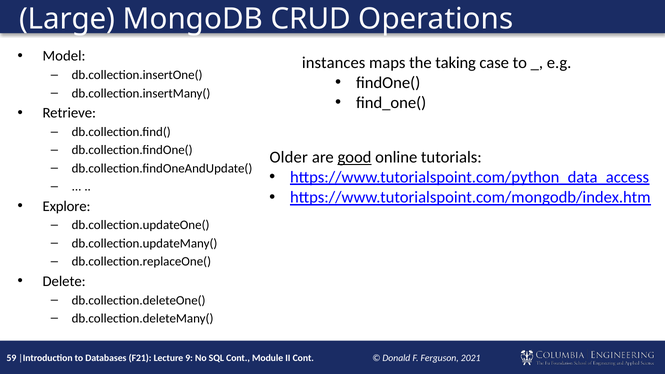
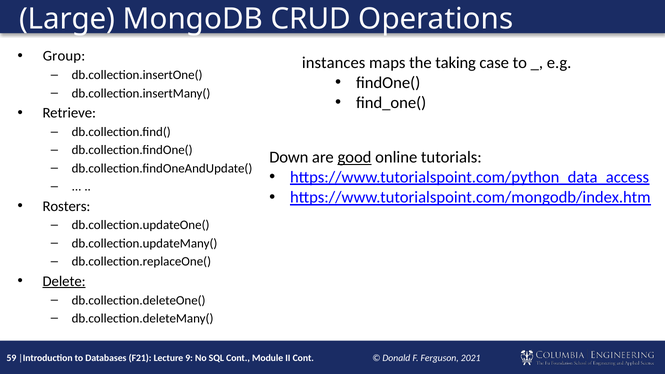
Model: Model -> Group (64, 56)
Older: Older -> Down (289, 157)
Explore: Explore -> Rosters (67, 206)
Delete underline: none -> present (64, 281)
